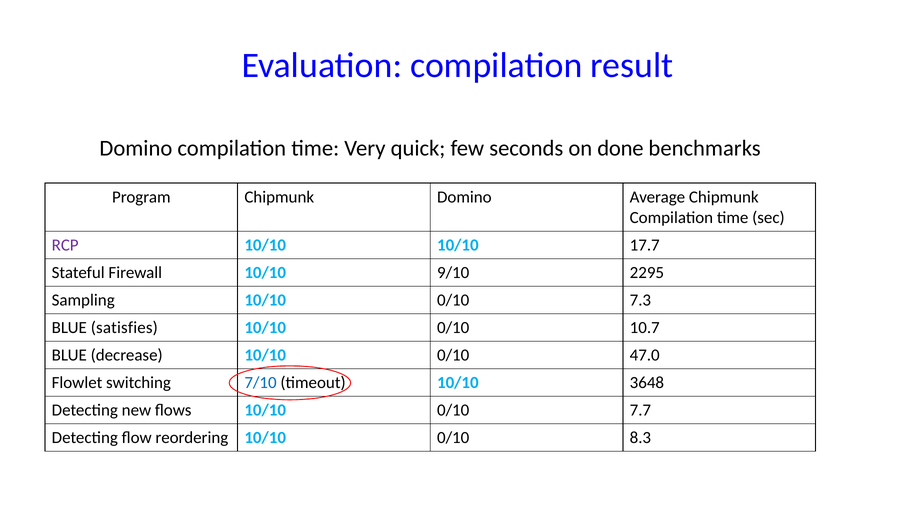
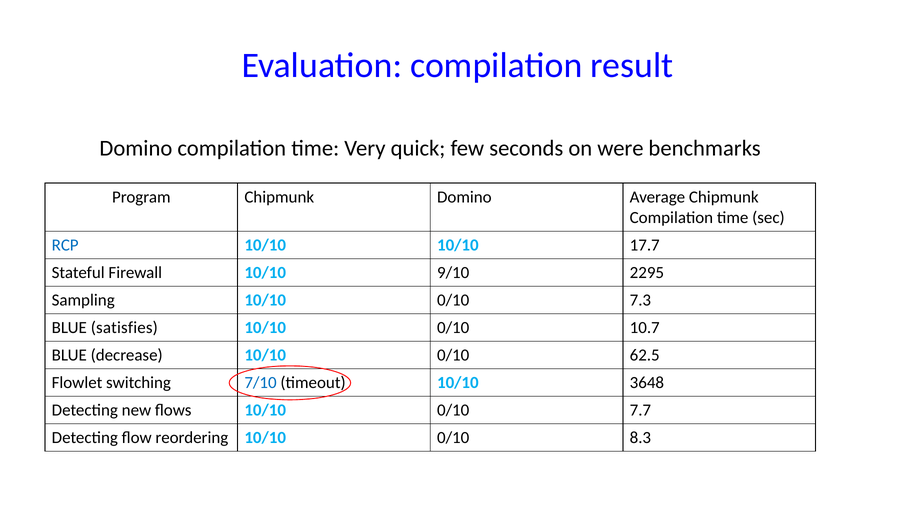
done: done -> were (620, 148)
RCP colour: purple -> blue (65, 245)
47.0: 47.0 -> 62.5 (645, 355)
